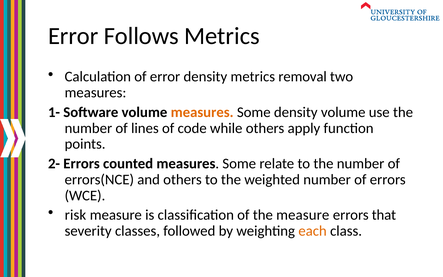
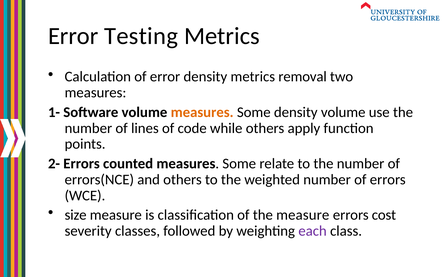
Follows: Follows -> Testing (141, 36)
risk: risk -> size (76, 215)
that: that -> cost (384, 215)
each colour: orange -> purple (313, 231)
